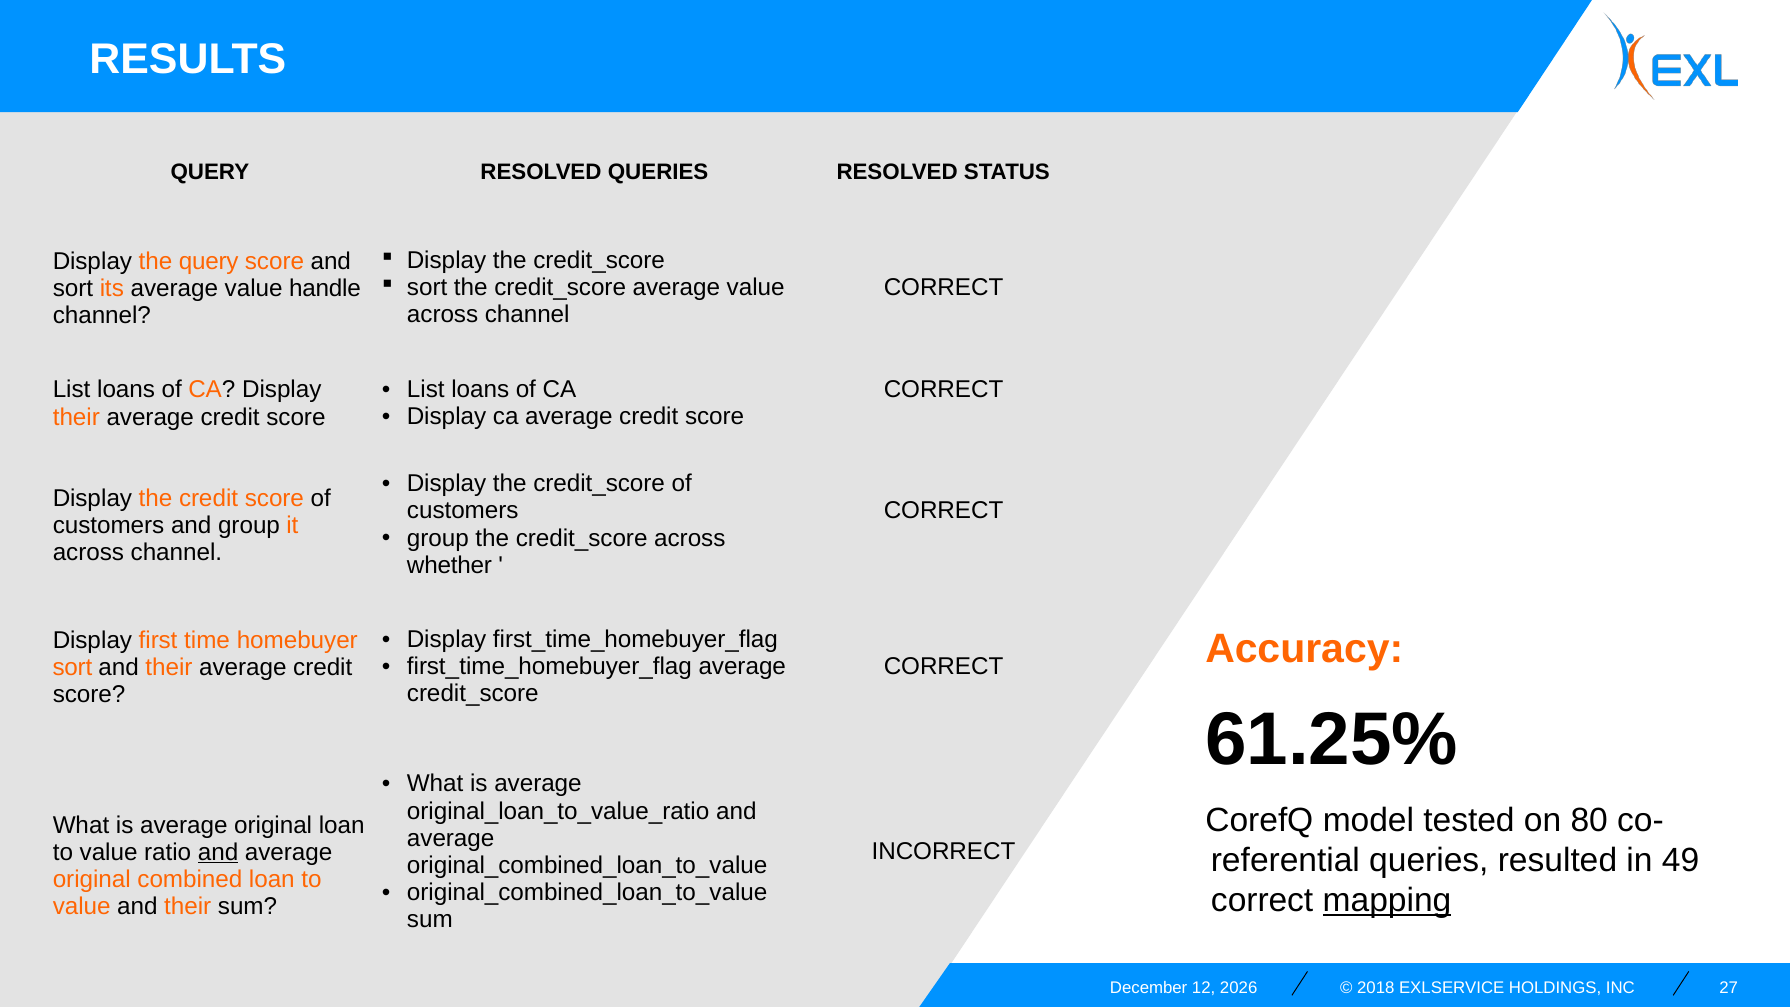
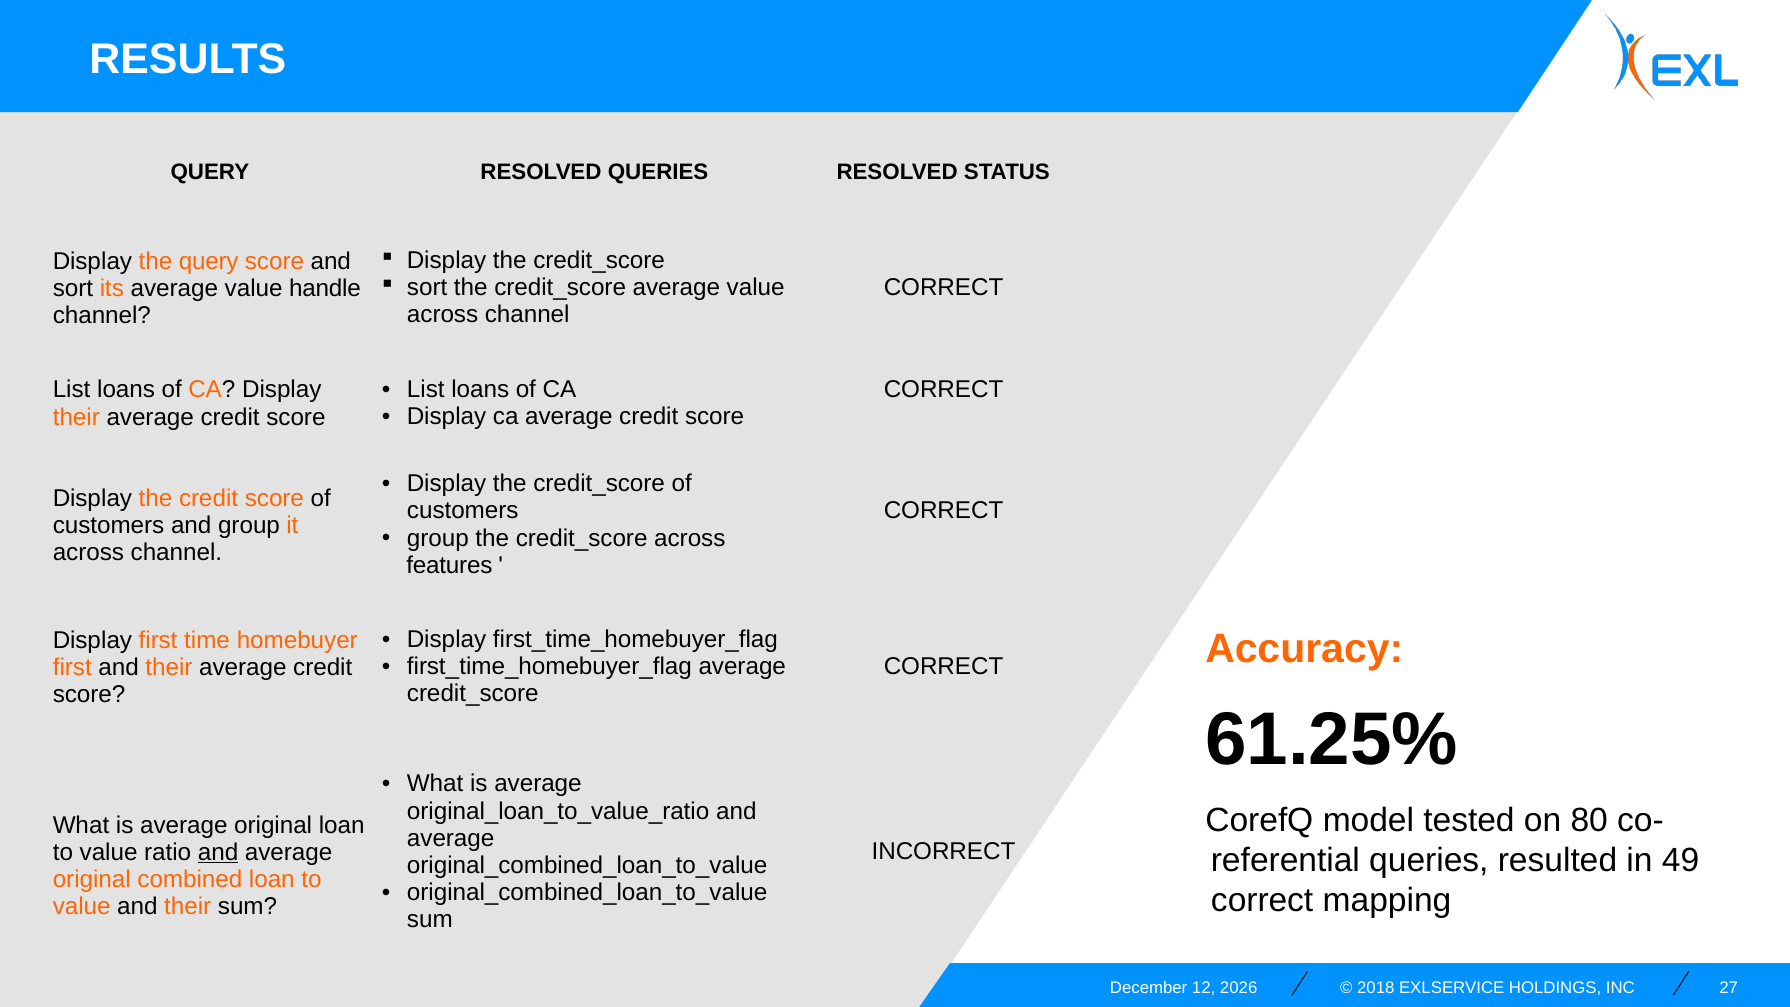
whether: whether -> features (449, 565)
sort: sort -> first (72, 667)
mapping underline: present -> none (1387, 901)
